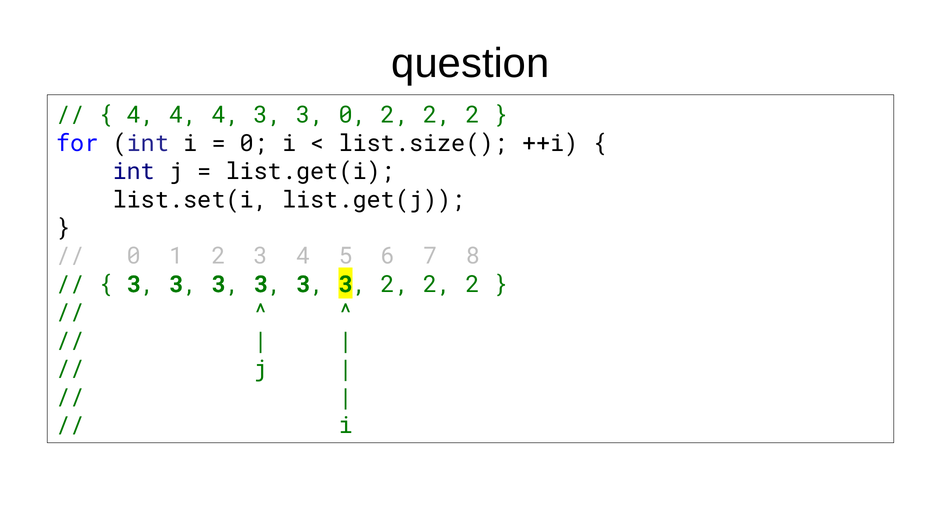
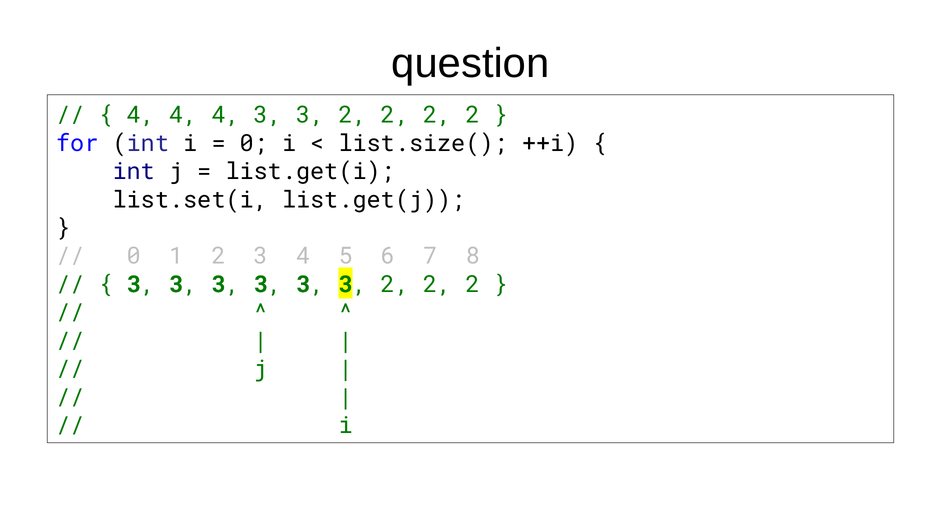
4 3 3 0: 0 -> 2 (353, 115)
